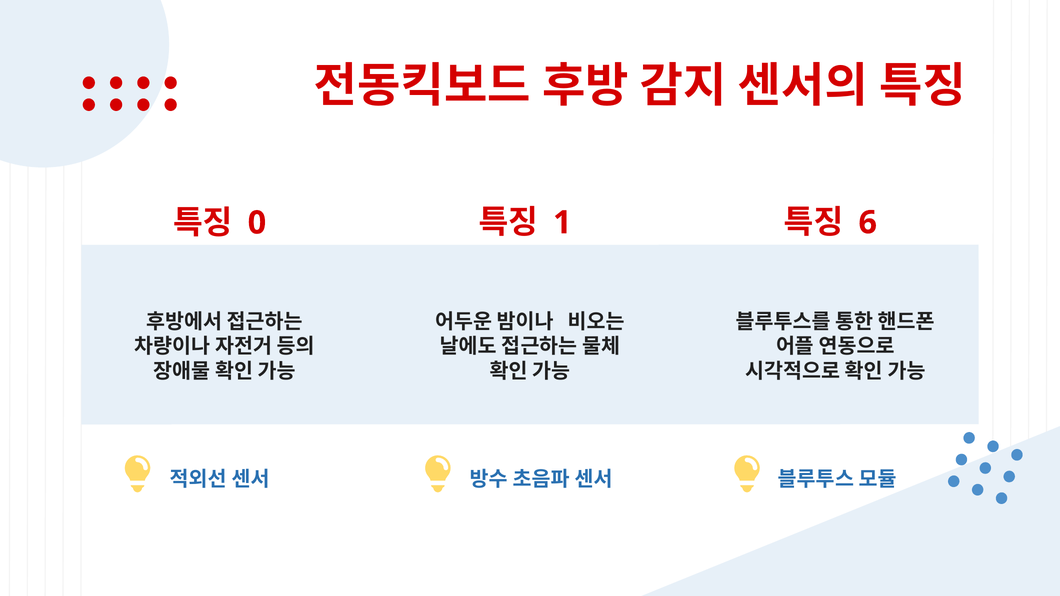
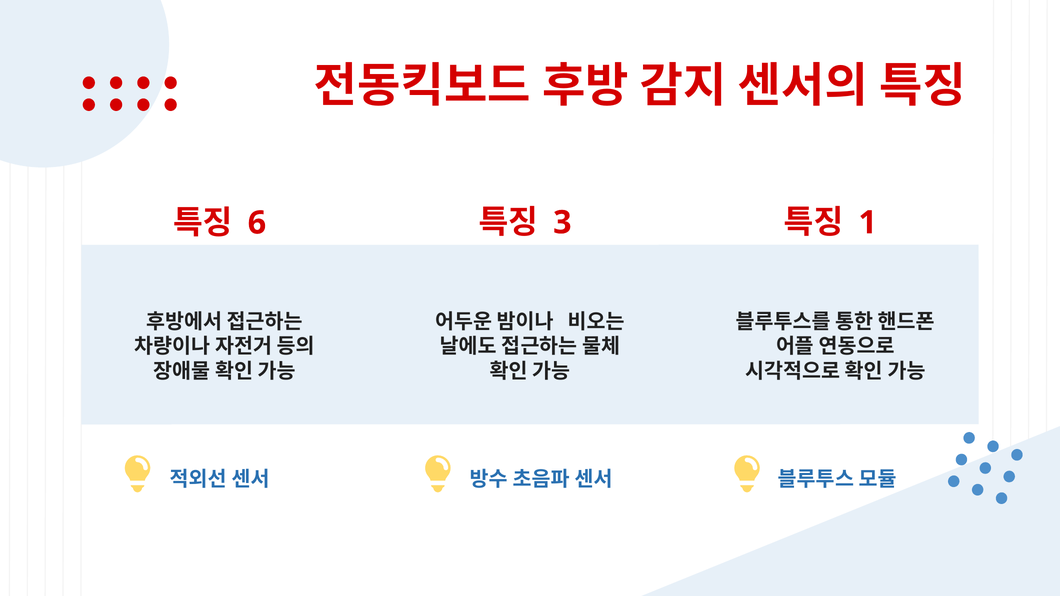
0: 0 -> 6 (257, 223)
1: 1 -> 3 (562, 223)
6: 6 -> 1 (868, 223)
